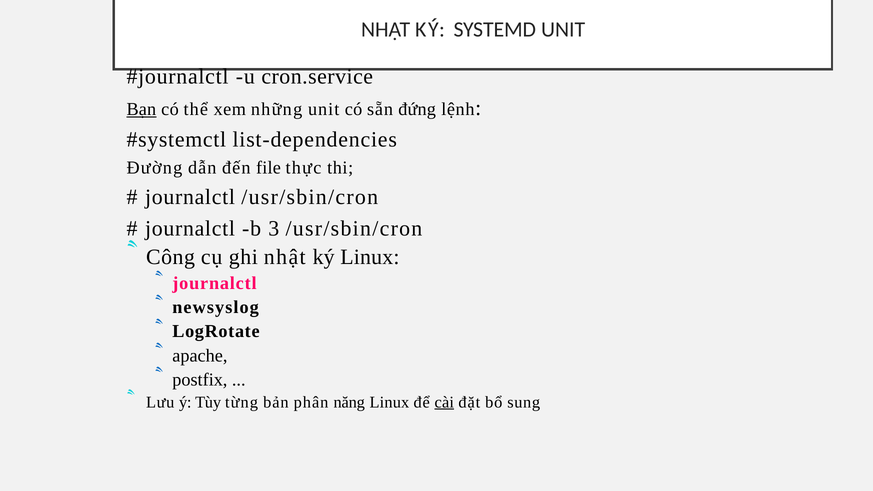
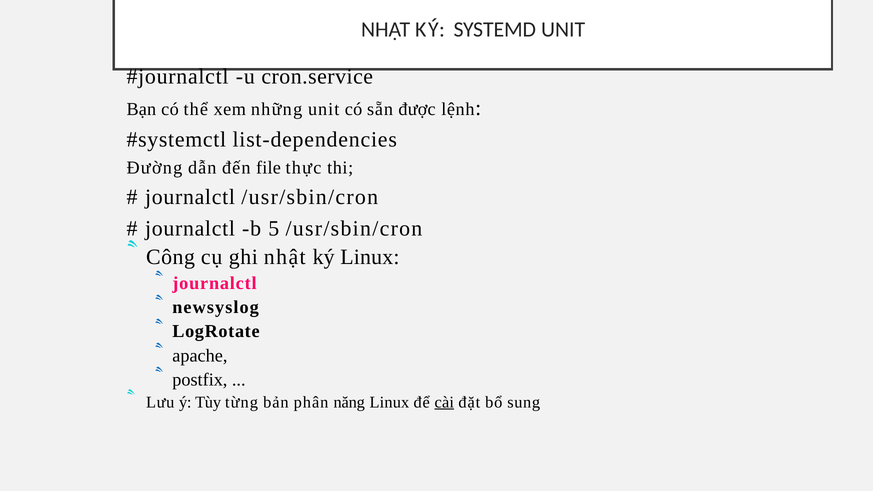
Bạn underline: present -> none (141, 109)
đứng: đứng -> được (417, 109)
3: 3 -> 5 (274, 228)
